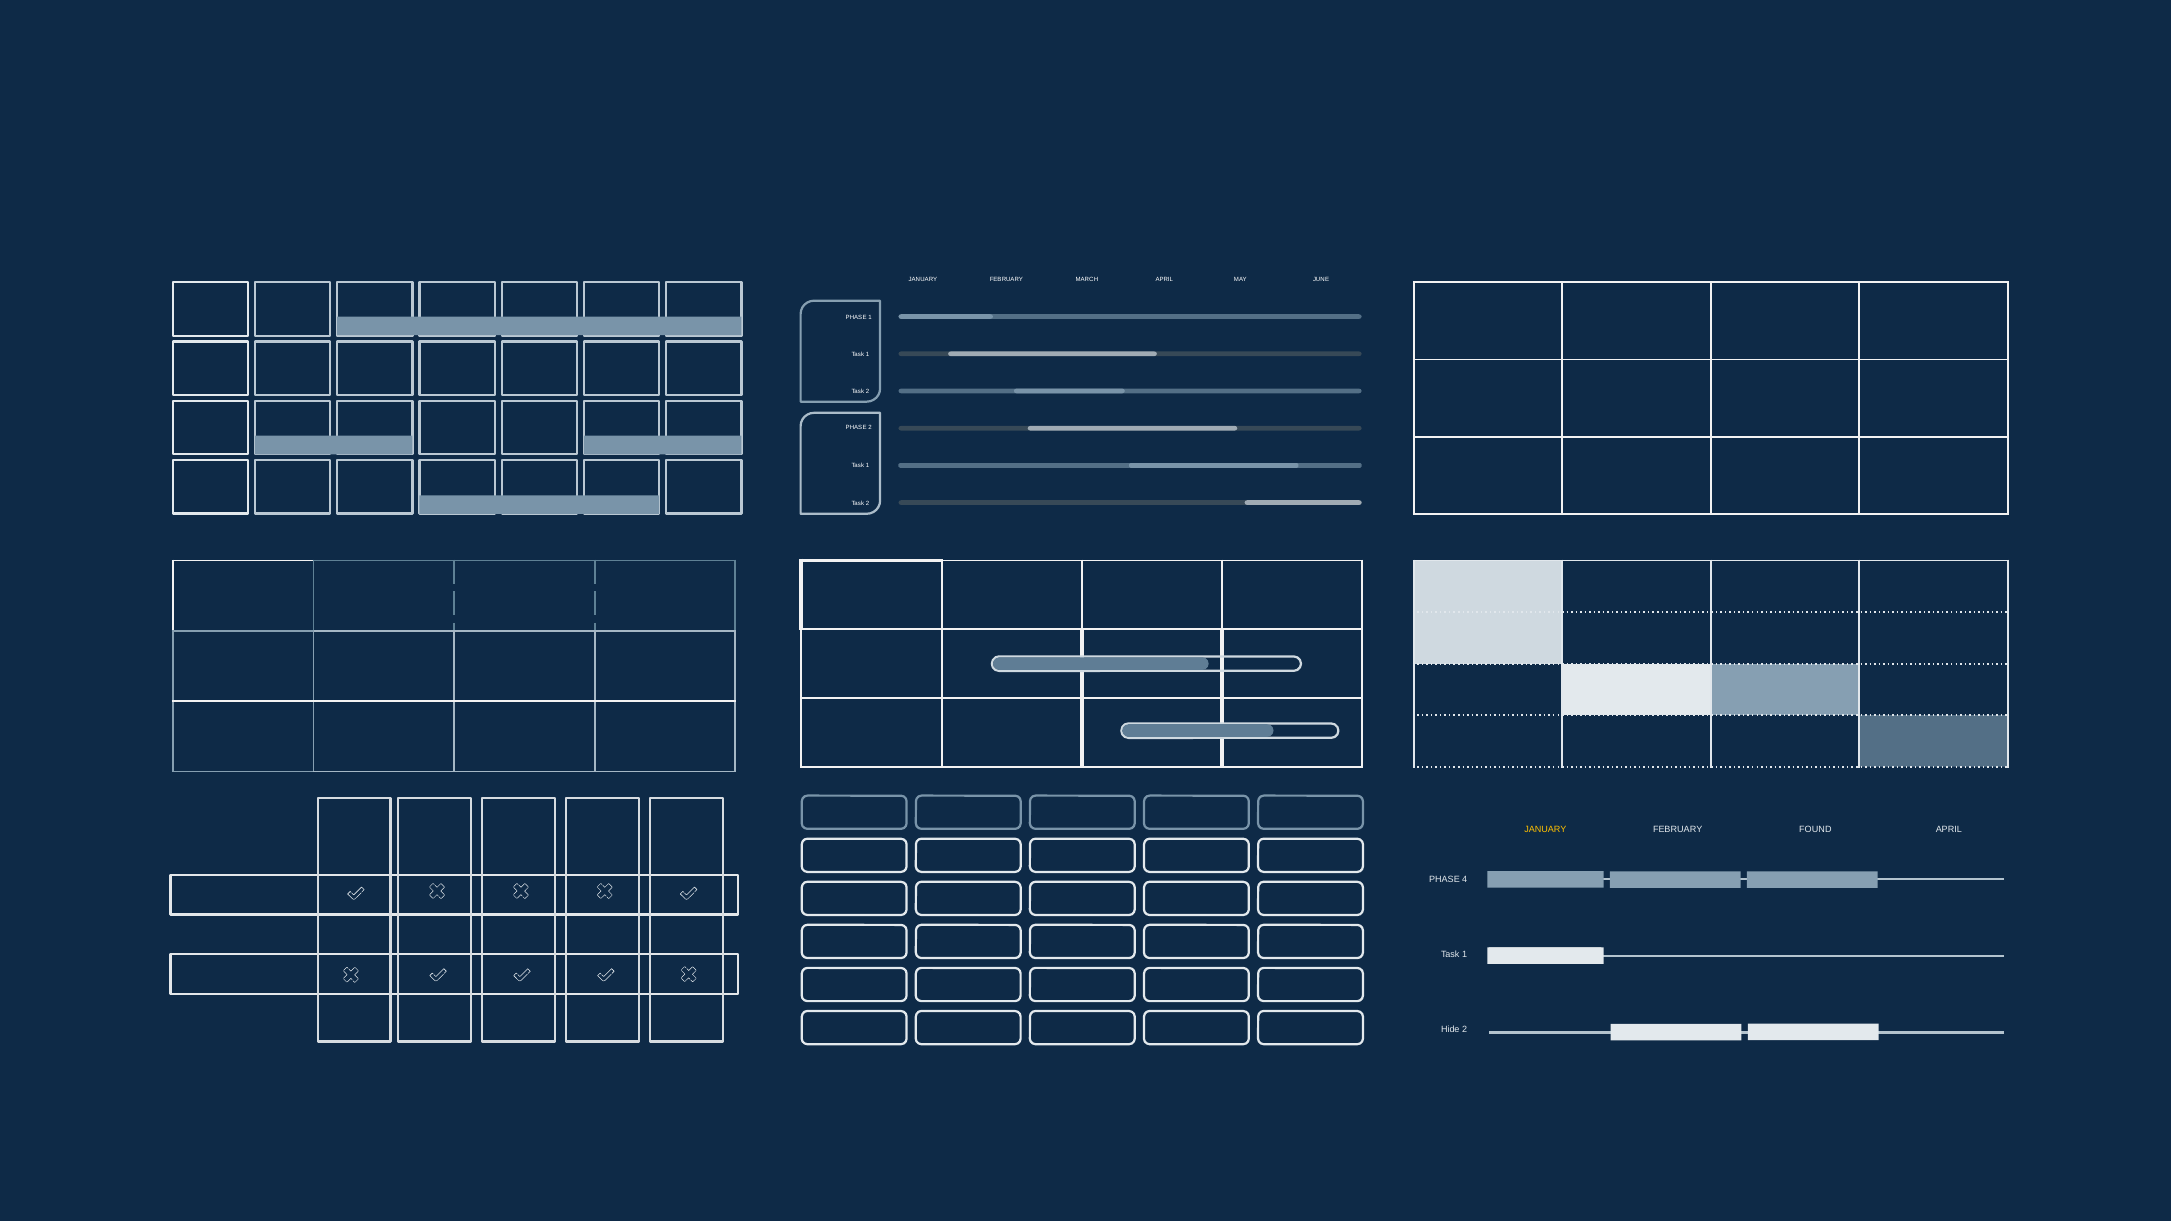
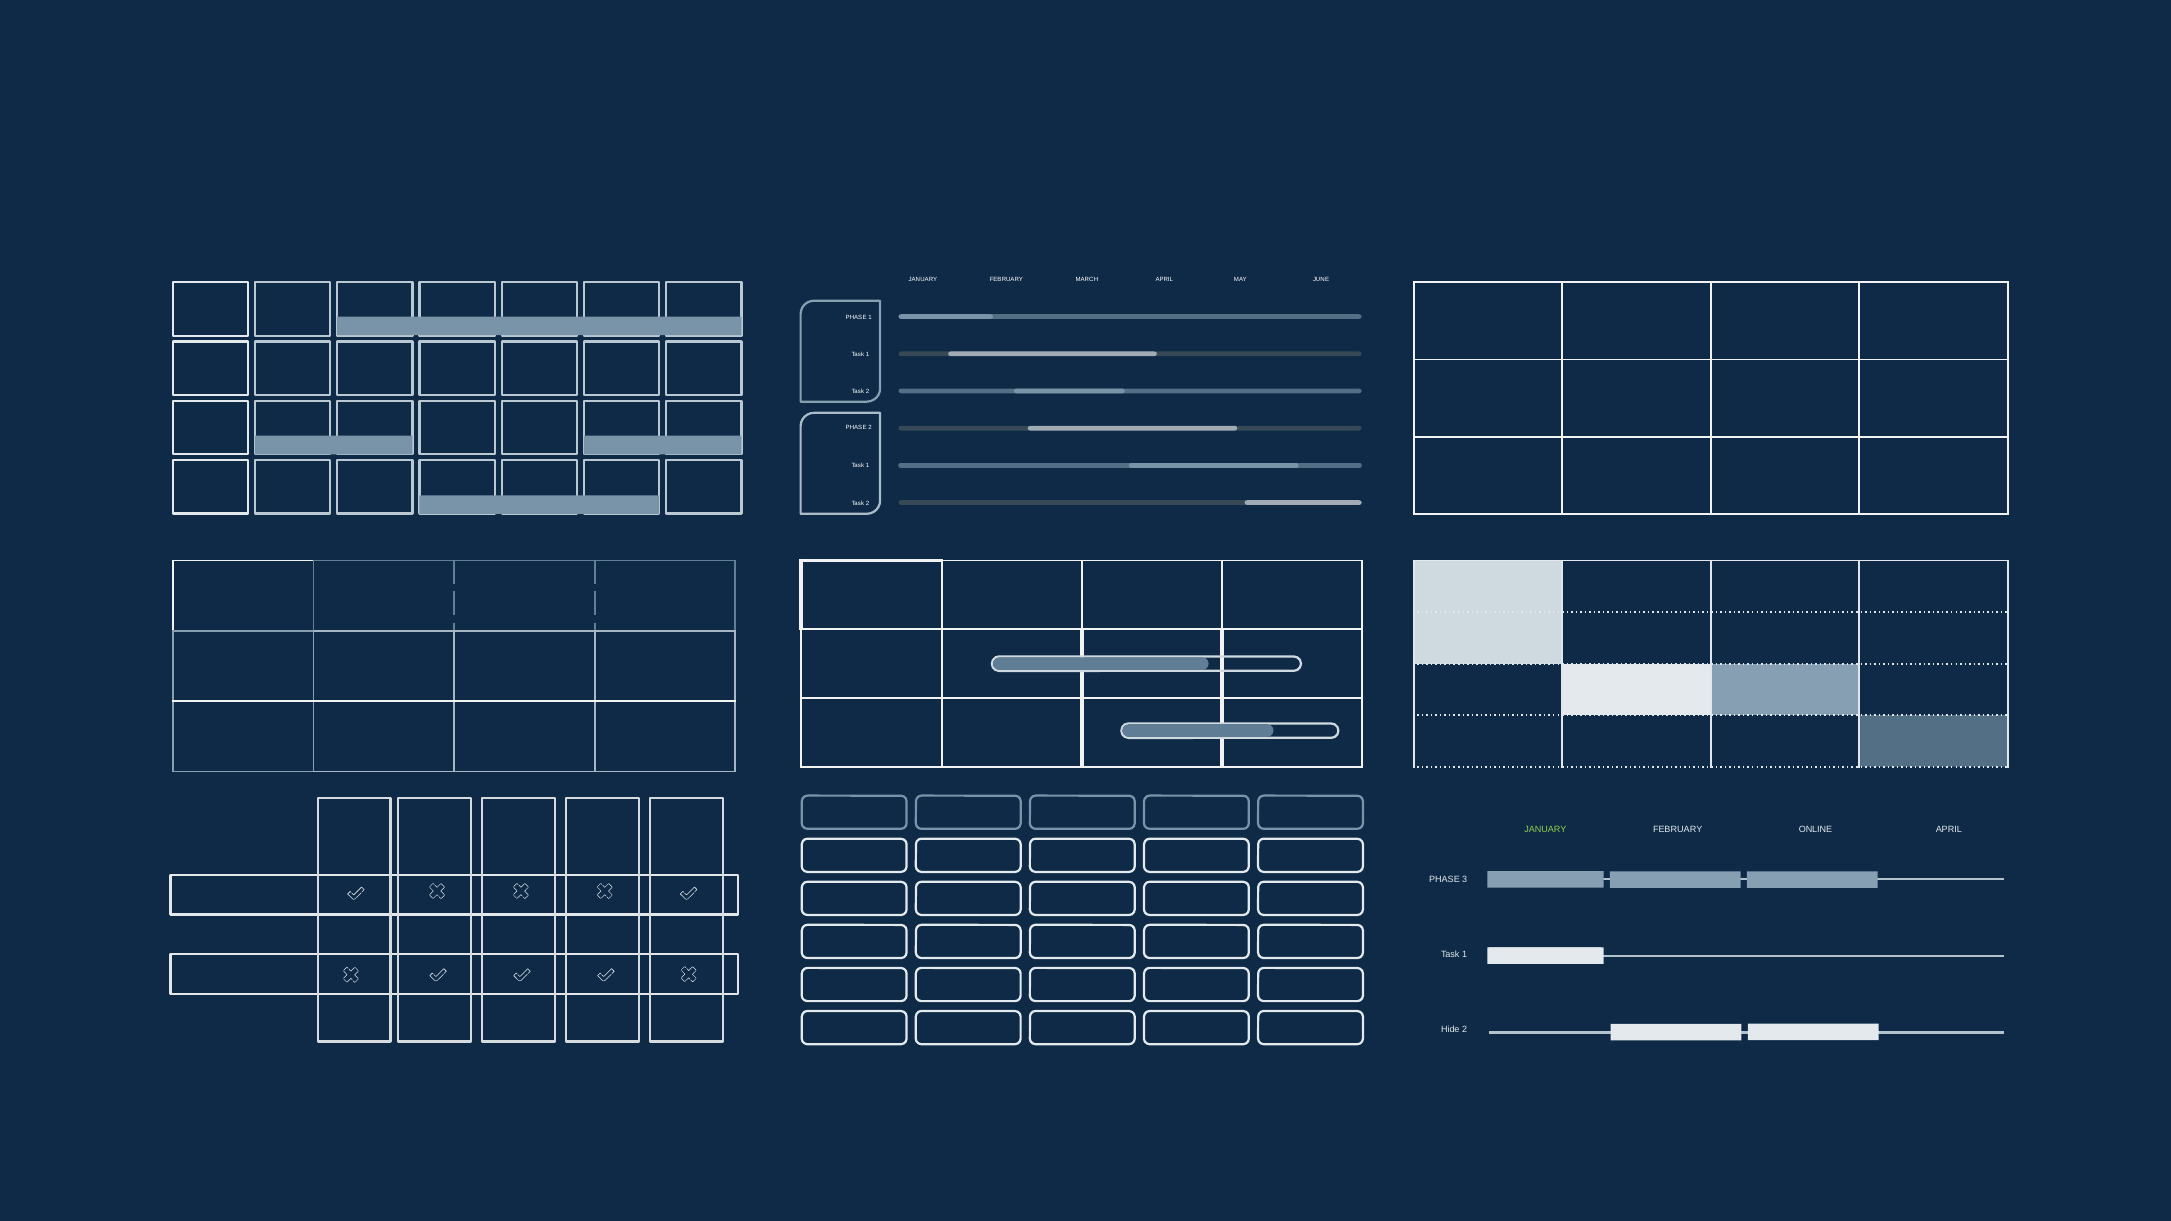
JANUARY colour: yellow -> light green (1545, 830)
FOUND: FOUND -> ONLINE (1815, 830)
4: 4 -> 3 (1465, 880)
